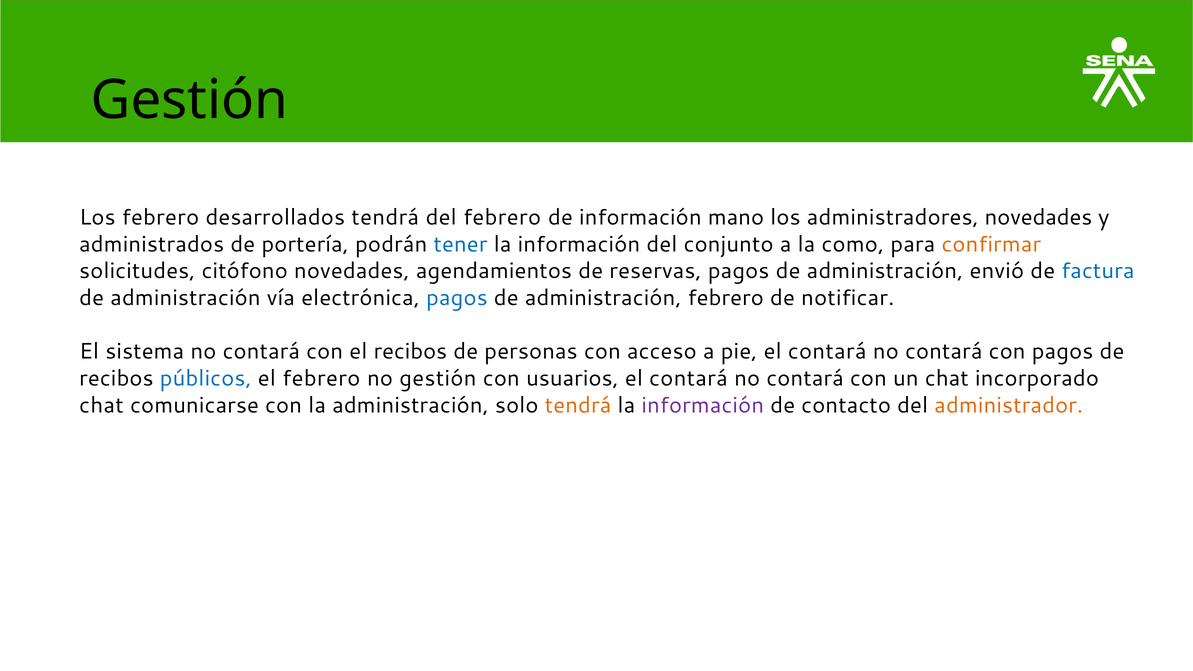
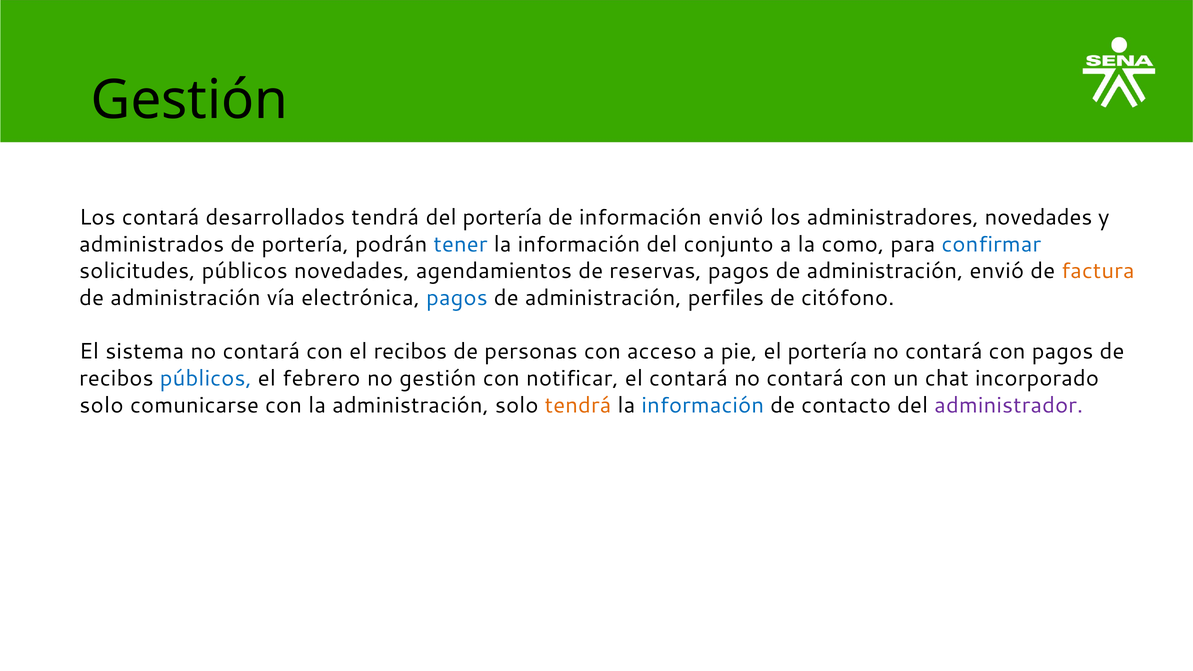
Los febrero: febrero -> contará (161, 217)
del febrero: febrero -> portería (502, 217)
información mano: mano -> envió (736, 217)
confirmar colour: orange -> blue (991, 244)
solicitudes citófono: citófono -> públicos (245, 271)
factura colour: blue -> orange (1098, 271)
administración febrero: febrero -> perfiles (726, 298)
notificar: notificar -> citófono (848, 298)
pie el contará: contará -> portería (827, 352)
usuarios: usuarios -> notificar (572, 378)
chat: chat -> solo (101, 405)
información colour: purple -> blue (703, 405)
administrador colour: orange -> purple (1009, 405)
